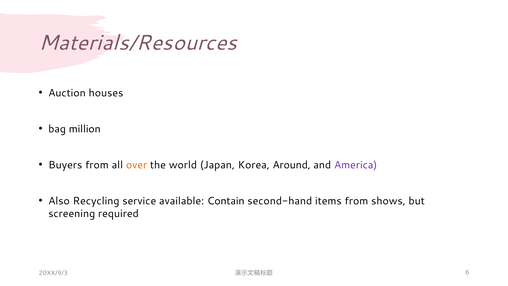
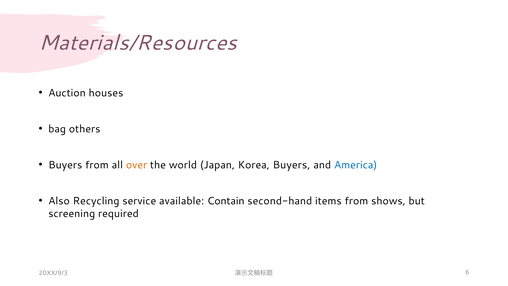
million: million -> others (85, 129)
Korea Around: Around -> Buyers (291, 165)
America colour: purple -> blue (356, 165)
